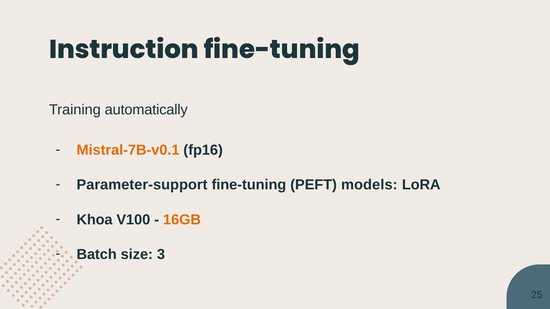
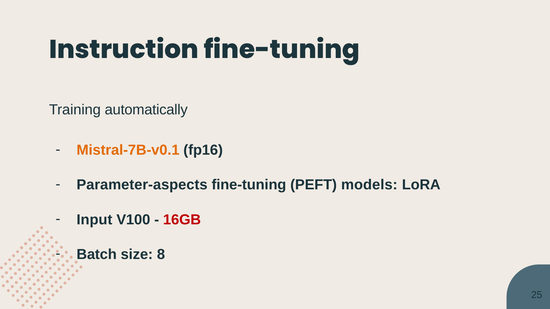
Parameter-support: Parameter-support -> Parameter-aspects (142, 185)
Khoa: Khoa -> Input (94, 220)
16GB colour: orange -> red (182, 220)
3: 3 -> 8 (161, 255)
